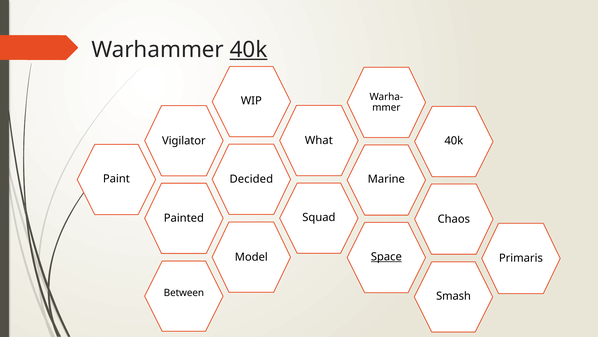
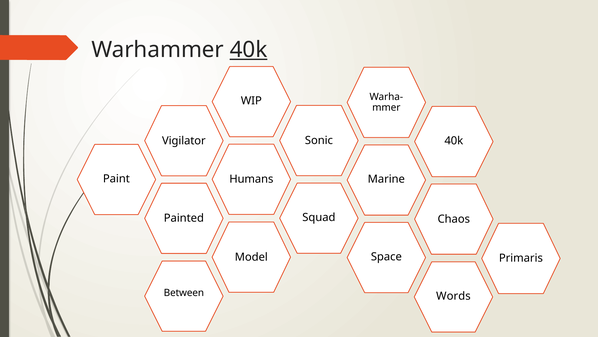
What: What -> Sonic (319, 140)
Decided: Decided -> Humans (251, 179)
Space underline: present -> none (386, 256)
Smash: Smash -> Words (453, 296)
